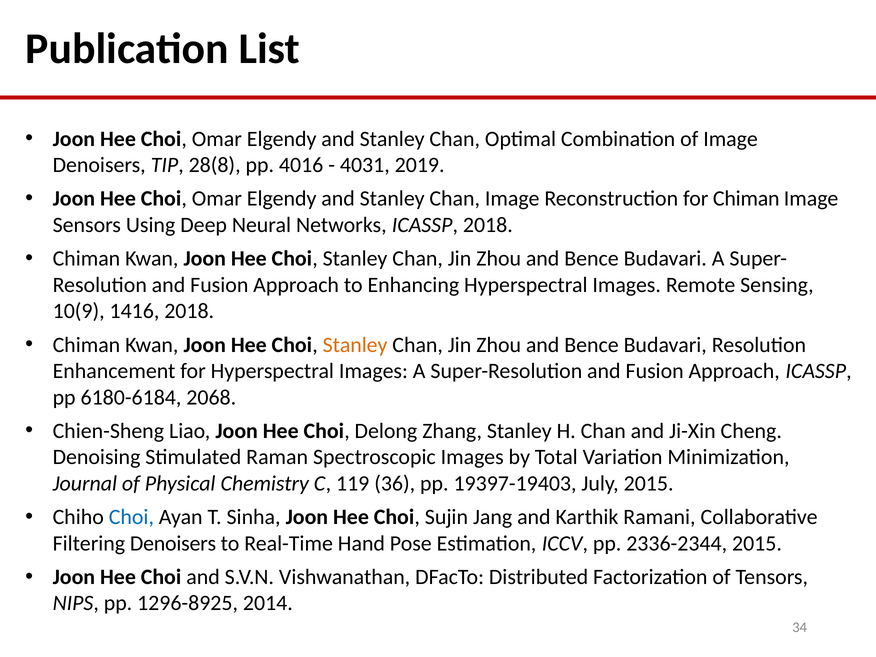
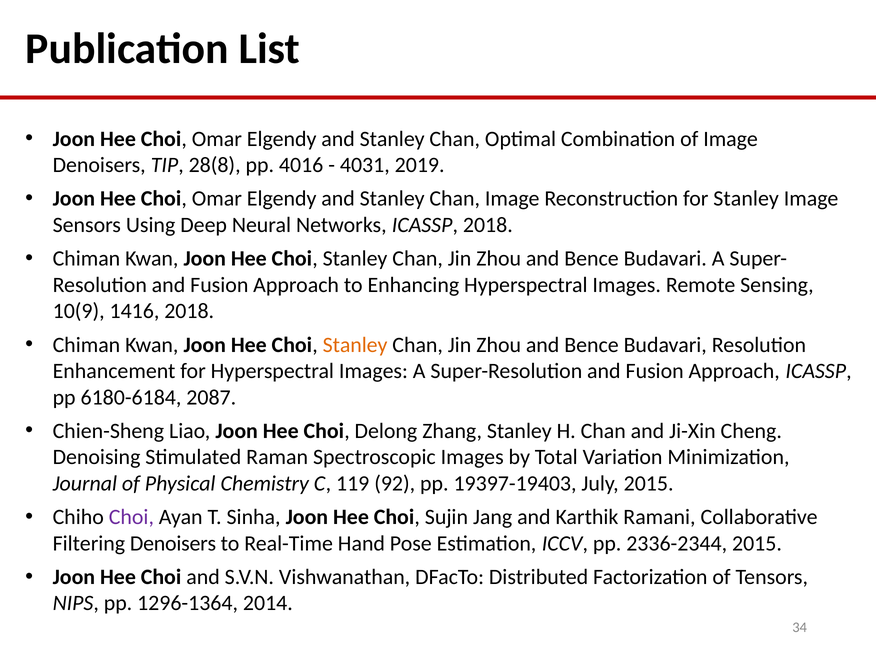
for Chiman: Chiman -> Stanley (746, 199)
2068: 2068 -> 2087 (211, 397)
36: 36 -> 92 (395, 484)
Choi colour: blue -> purple (131, 517)
1296-8925: 1296-8925 -> 1296-1364 (188, 603)
